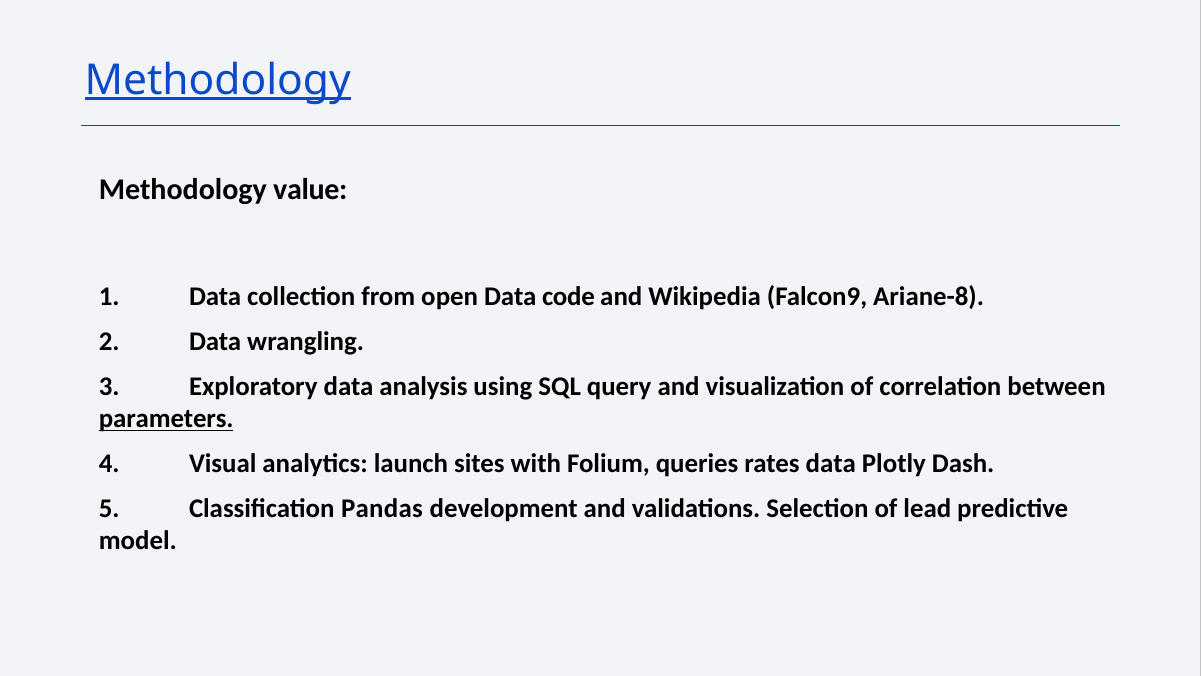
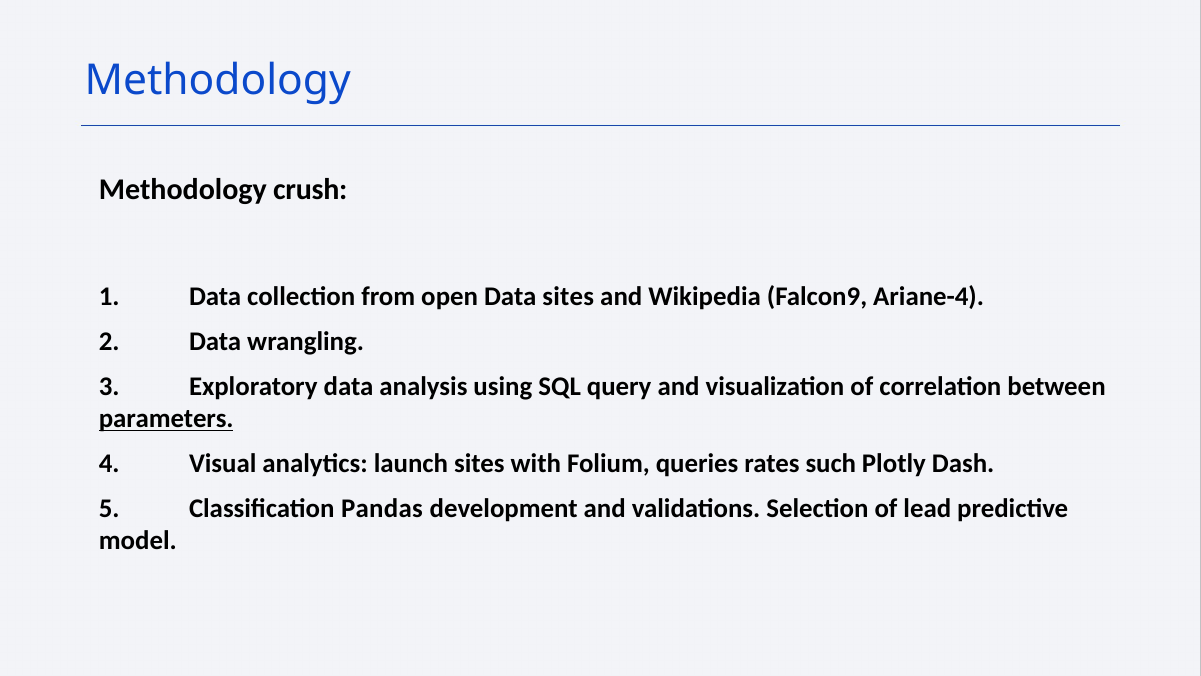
Methodology underline: present -> none (218, 80)
value: value -> crush (310, 189)
Data code: code -> sites (568, 297)
Ariane-8: Ariane-8 -> Ariane-4 (929, 297)
rates data: data -> such (831, 464)
